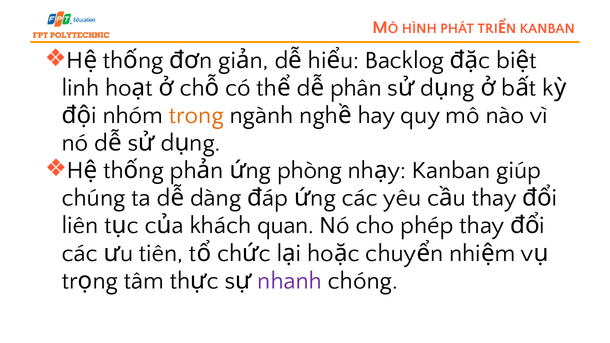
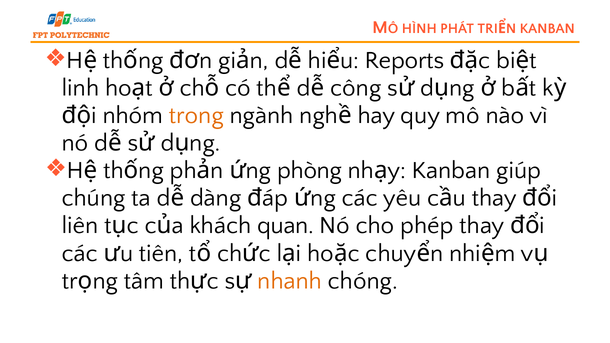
Backlog: Backlog -> Reports (405, 60)
phân: phân -> công (356, 88)
nhanh colour: purple -> orange (290, 281)
